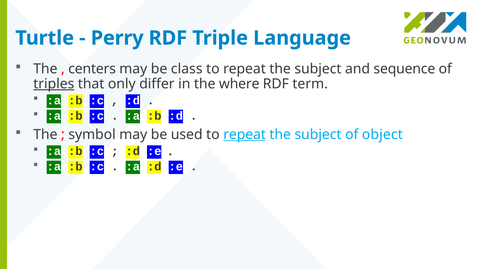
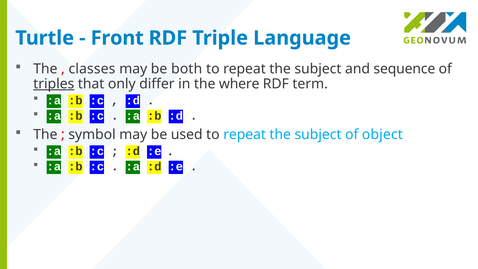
Perry: Perry -> Front (117, 38)
centers: centers -> classes (92, 69)
class: class -> both (187, 69)
repeat underline: present -> none (245, 135)
